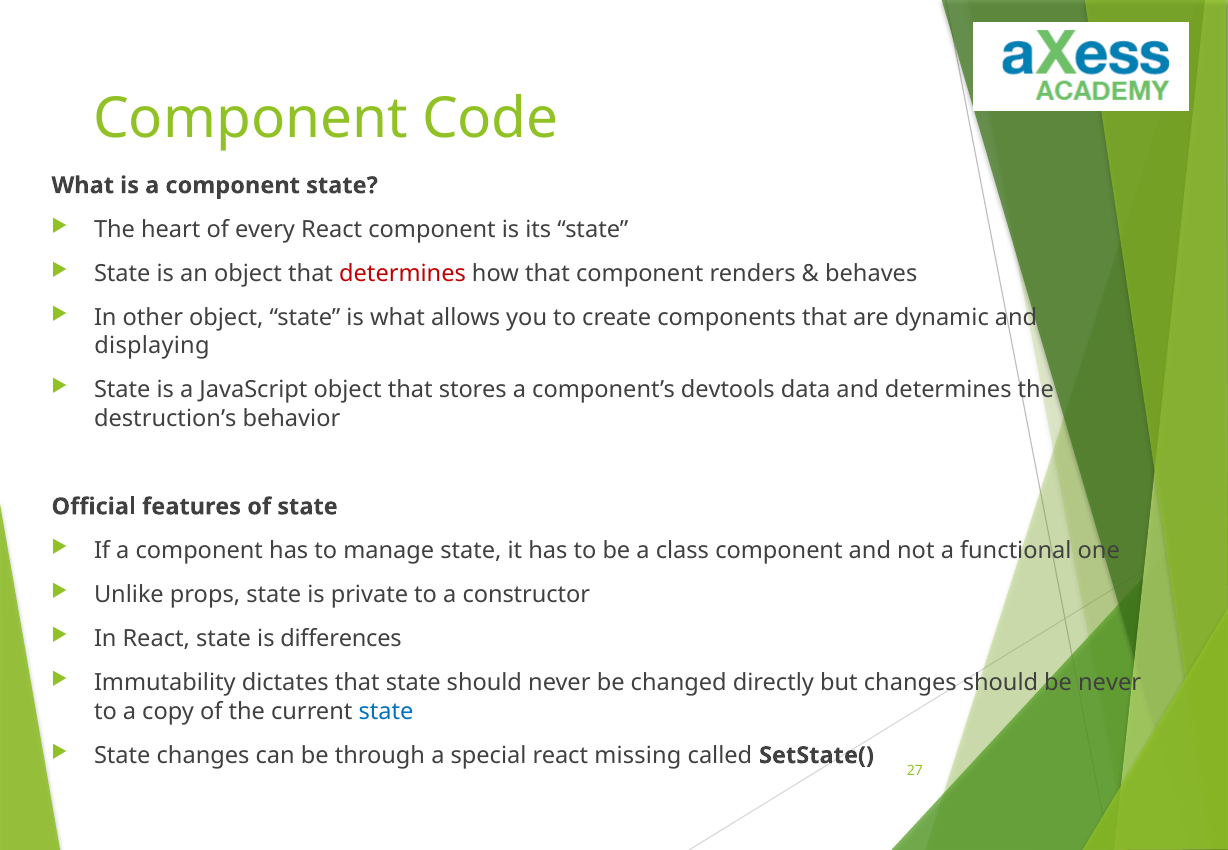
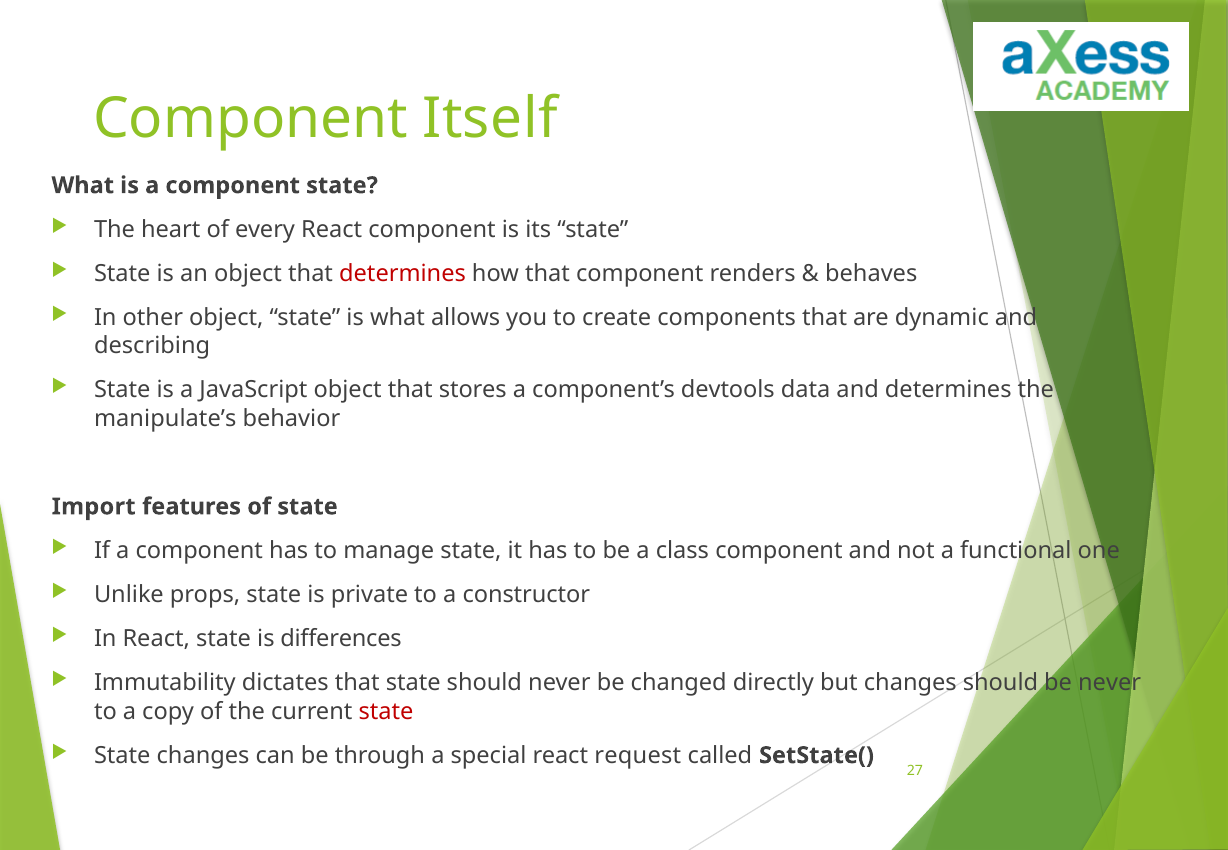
Code: Code -> Itself (490, 119)
displaying: displaying -> describing (152, 346)
destruction’s: destruction’s -> manipulate’s (165, 419)
Official: Official -> Import (94, 507)
state colour: blue -> red (386, 711)
missing: missing -> request (638, 756)
